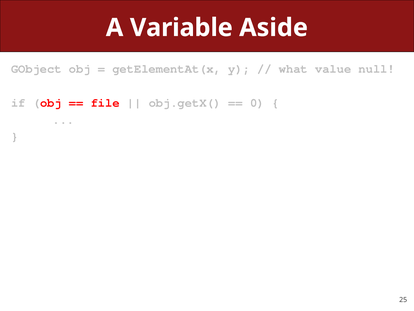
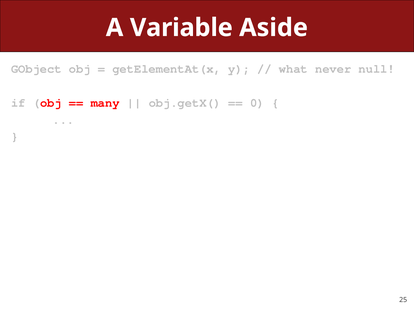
value: value -> never (333, 69)
file: file -> many (105, 103)
